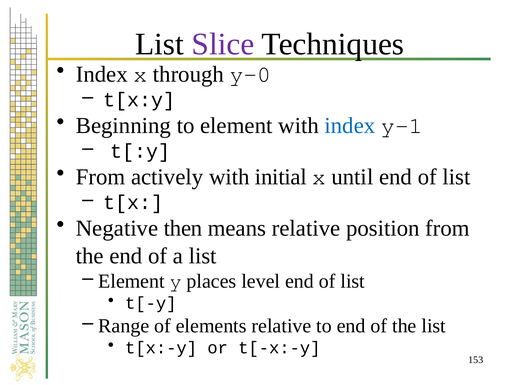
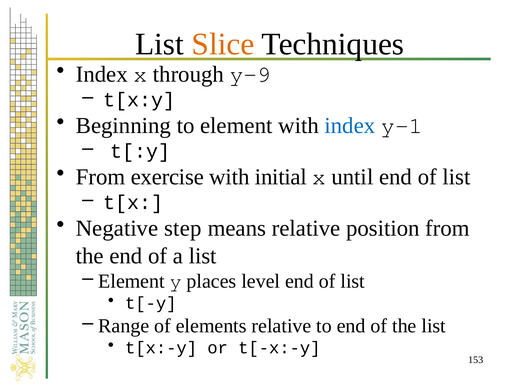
Slice colour: purple -> orange (223, 44)
y-0: y-0 -> y-9 (250, 74)
actively: actively -> exercise (167, 177)
then: then -> step (183, 229)
